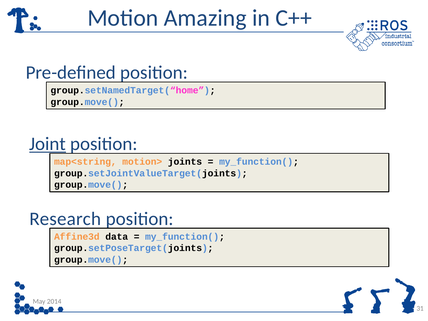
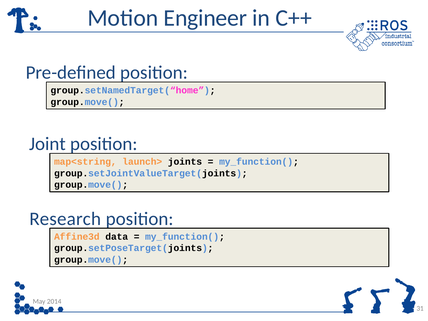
Amazing: Amazing -> Engineer (205, 18)
Joint underline: present -> none (48, 144)
motion>: motion> -> launch> (142, 162)
